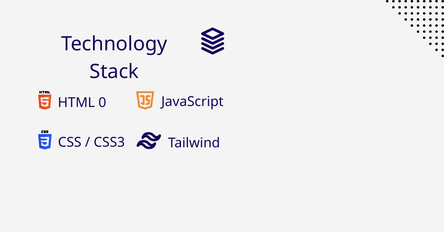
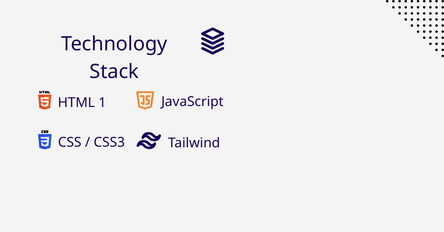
0: 0 -> 1 (102, 103)
